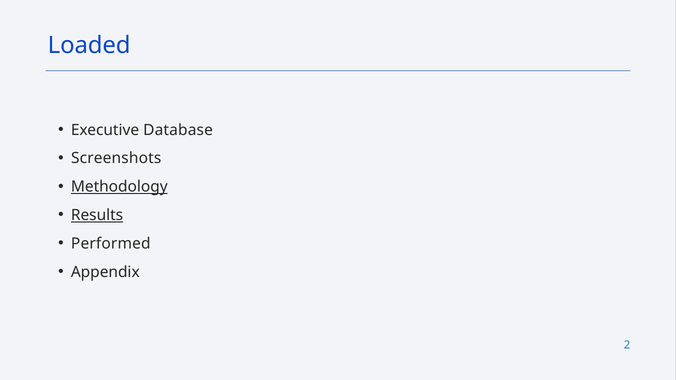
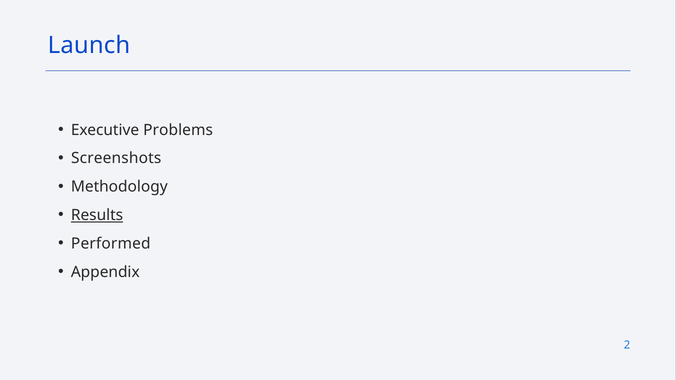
Loaded: Loaded -> Launch (89, 45)
Database: Database -> Problems (178, 130)
Methodology underline: present -> none (119, 187)
